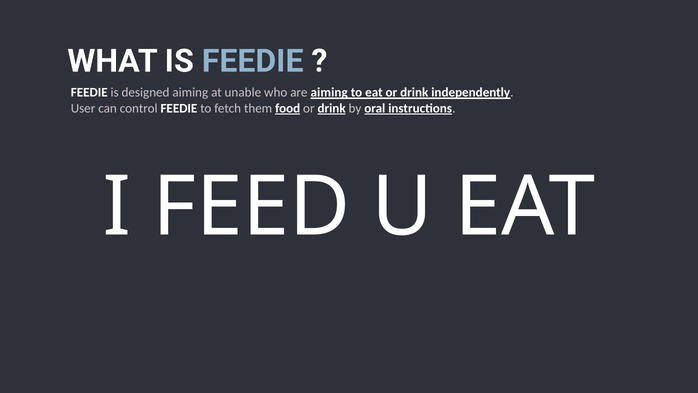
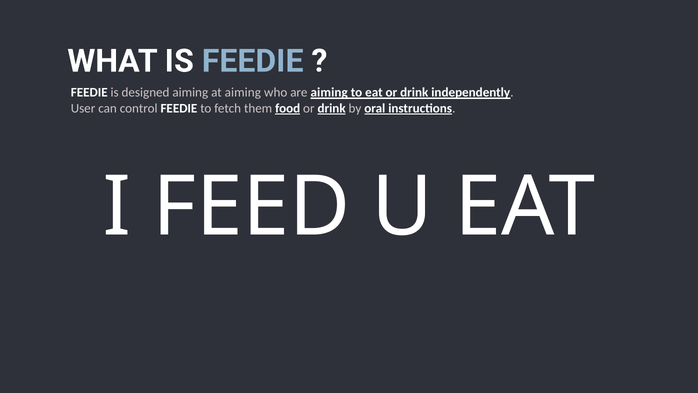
at unable: unable -> aiming (243, 92)
